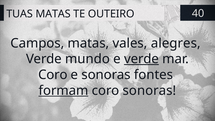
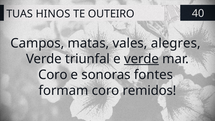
TUAS MATAS: MATAS -> HINOS (53, 14)
mundo: mundo -> triunfal (88, 59)
formam underline: present -> none (63, 90)
coro sonoras: sonoras -> remidos (149, 90)
